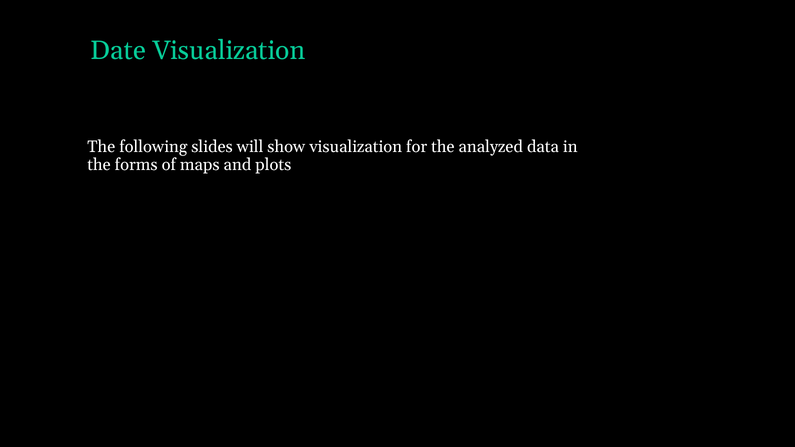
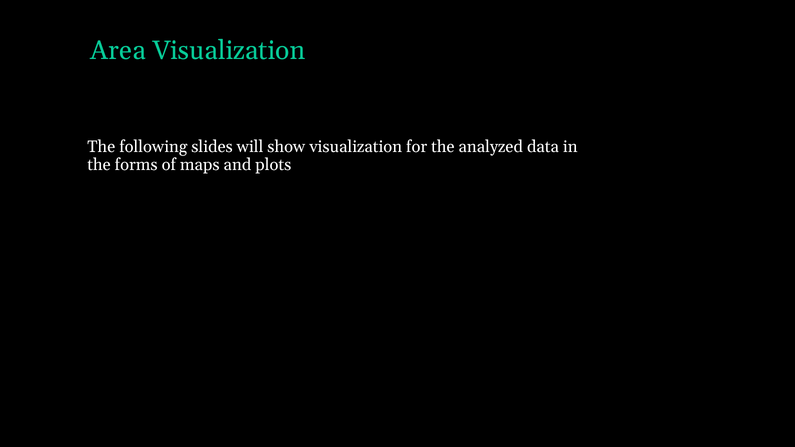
Date: Date -> Area (118, 51)
